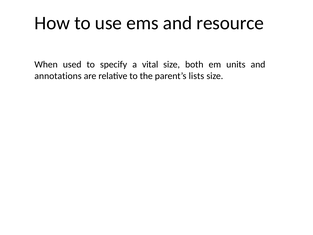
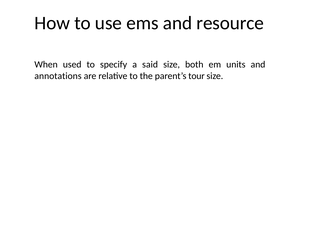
vital: vital -> said (150, 64)
lists: lists -> tour (197, 76)
